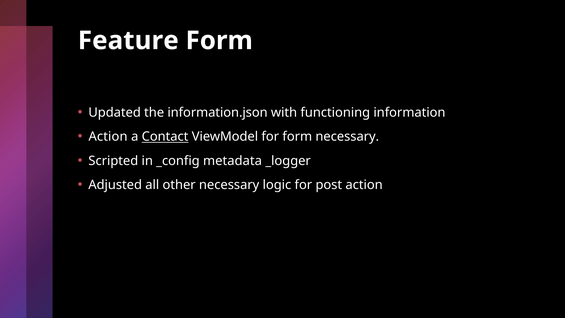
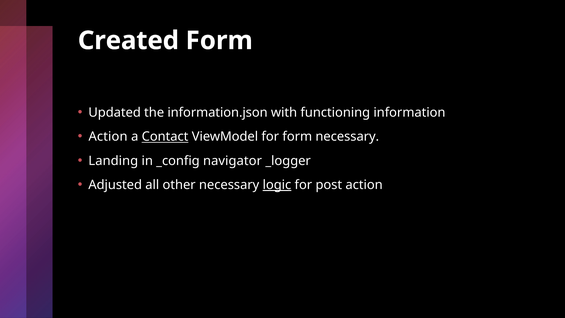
Feature: Feature -> Created (128, 41)
Scripted: Scripted -> Landing (113, 161)
metadata: metadata -> navigator (232, 161)
logic underline: none -> present (277, 185)
